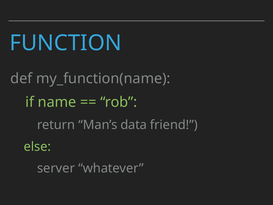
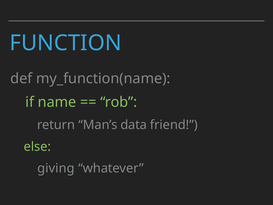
server: server -> giving (56, 168)
